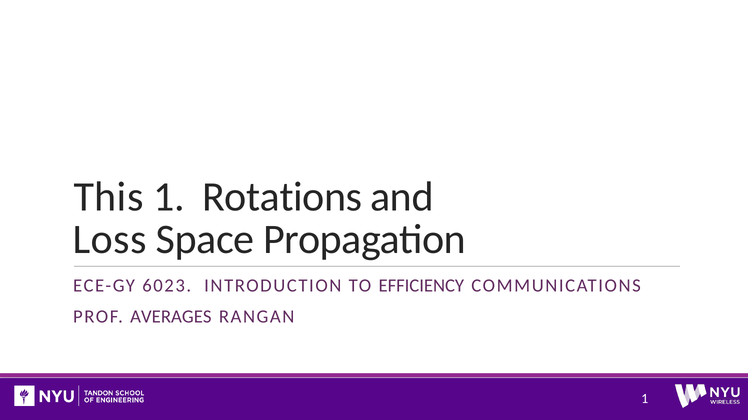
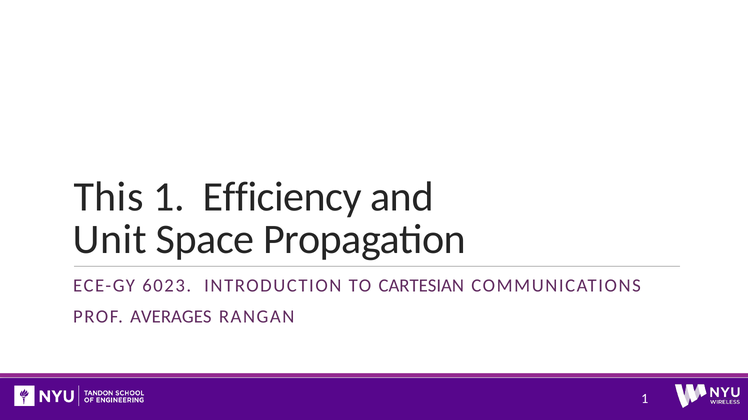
Rotations: Rotations -> Efficiency (282, 197)
Loss: Loss -> Unit (110, 240)
EFFICIENCY: EFFICIENCY -> CARTESIAN (421, 286)
